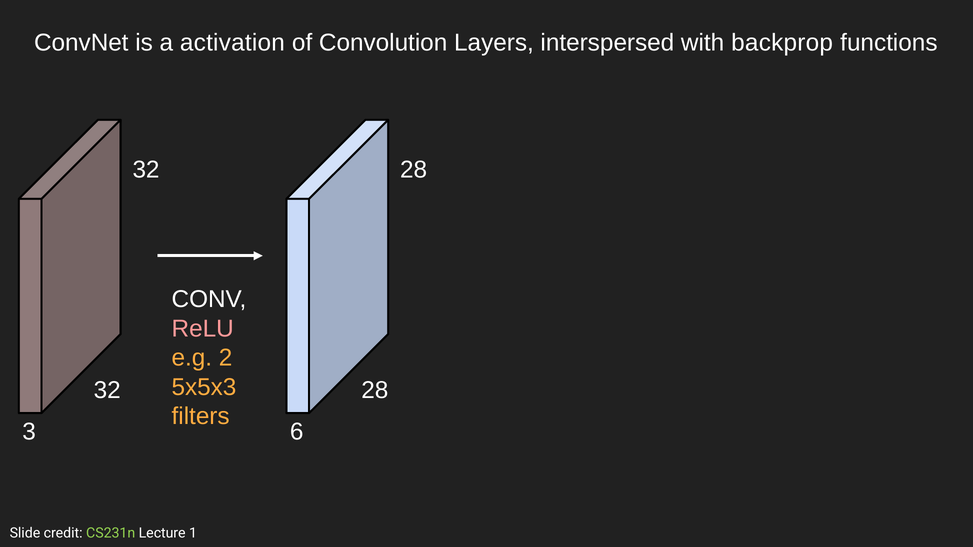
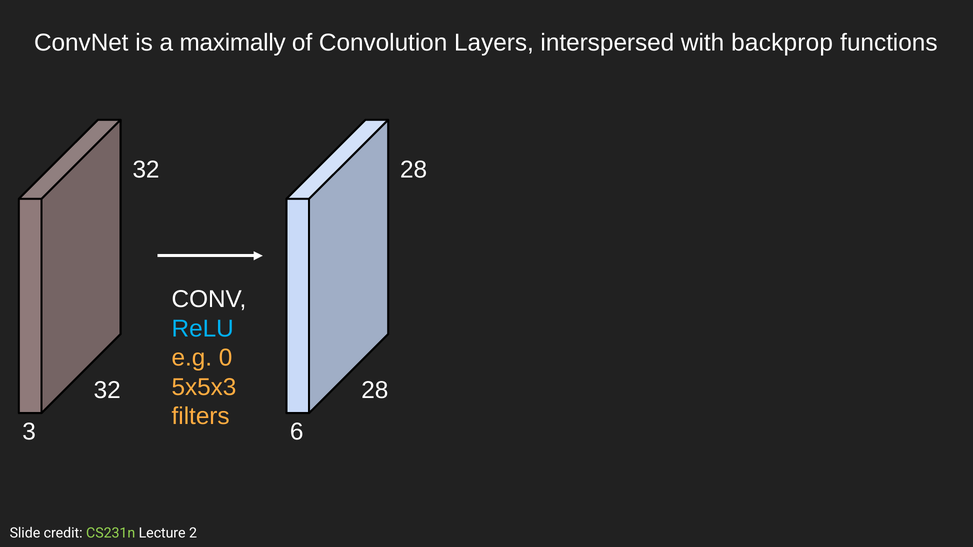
activation: activation -> maximally (233, 43)
ReLU colour: pink -> light blue (203, 329)
2: 2 -> 0 (226, 358)
1: 1 -> 2 (193, 533)
